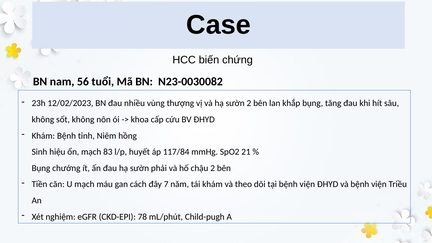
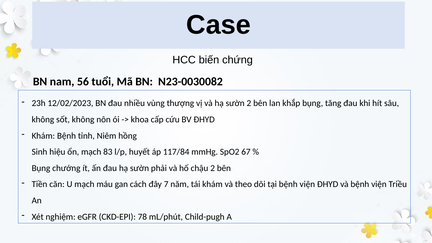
21: 21 -> 67 (246, 152)
